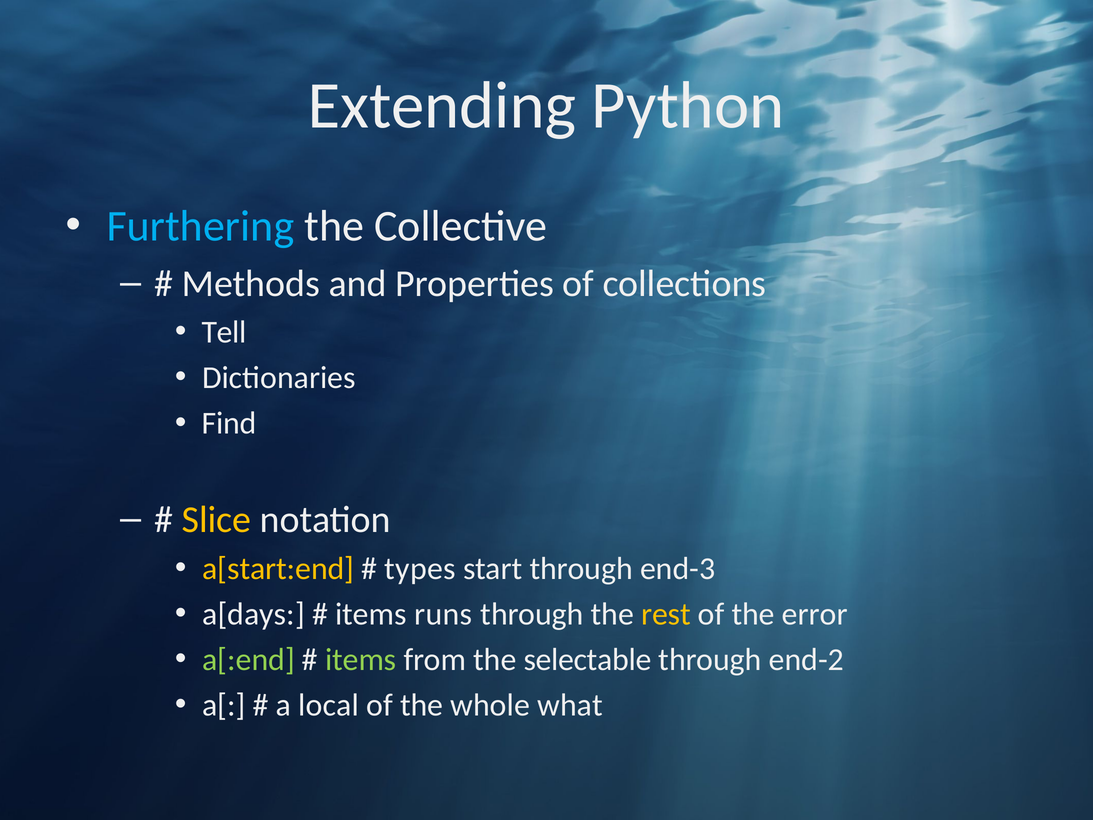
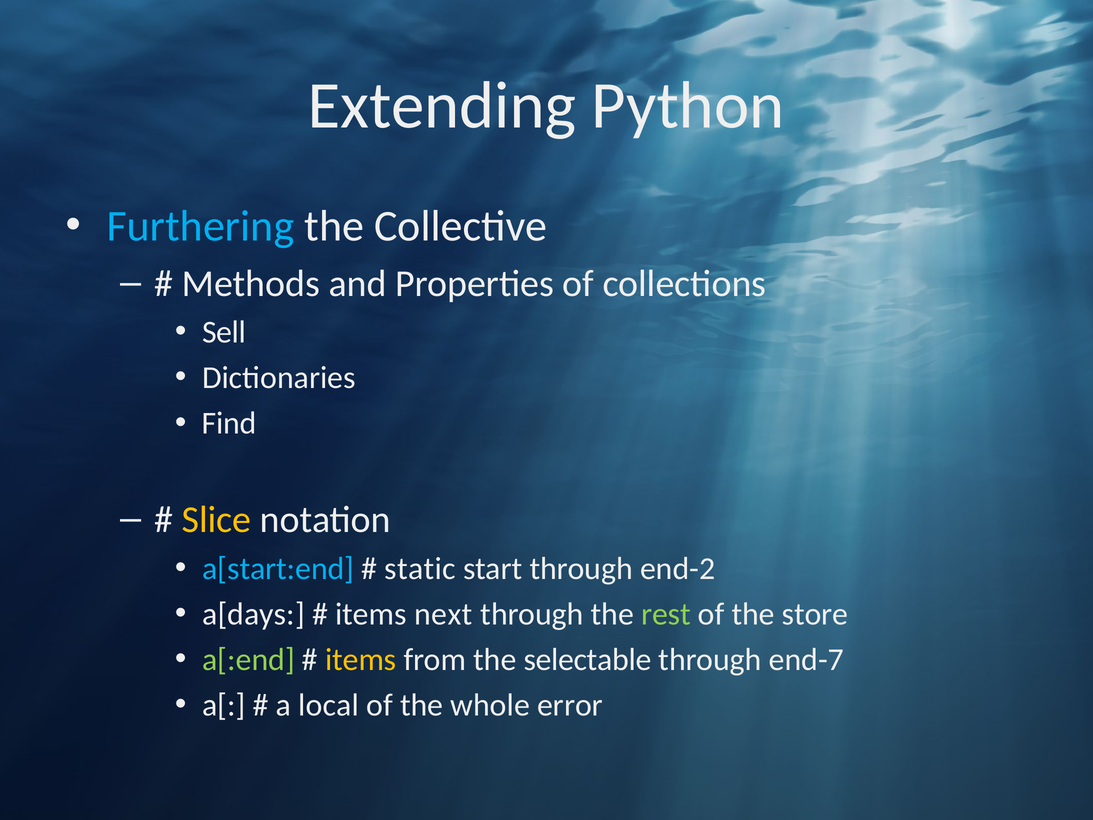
Tell: Tell -> Sell (224, 332)
a[start:end colour: yellow -> light blue (278, 568)
types: types -> static (420, 568)
end-3: end-3 -> end-2 (678, 568)
runs: runs -> next (443, 614)
rest colour: yellow -> light green (666, 614)
error: error -> store (815, 614)
items colour: light green -> yellow (361, 659)
end-2: end-2 -> end-7 (806, 659)
what: what -> error (570, 705)
